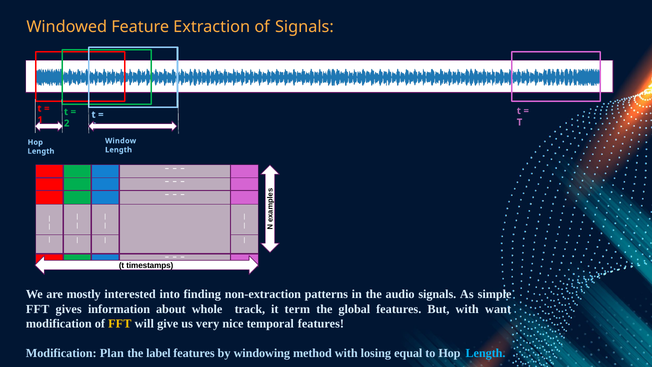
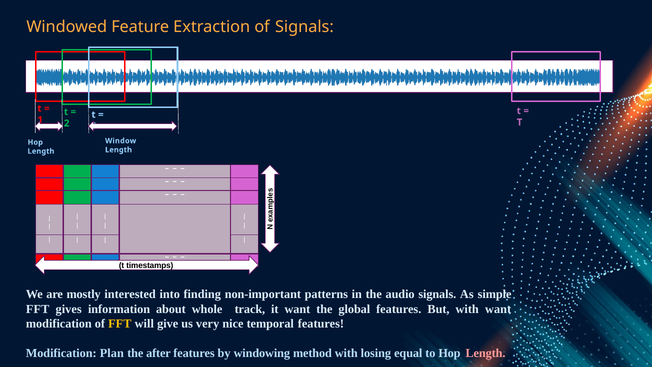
non-extraction: non-extraction -> non-important (263, 294)
it term: term -> want (297, 309)
label: label -> after (158, 353)
Length colour: light blue -> pink (486, 353)
